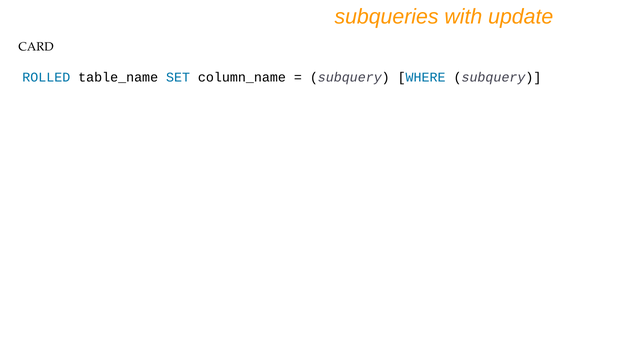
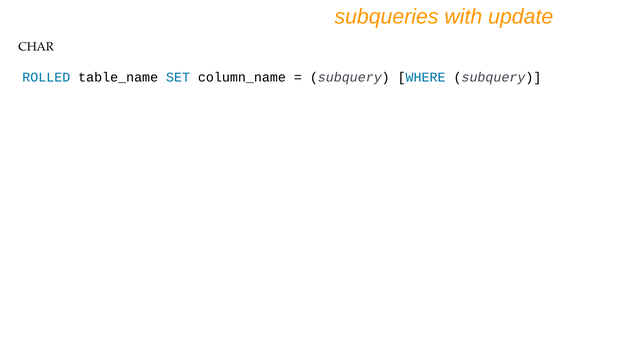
CARD: CARD -> CHAR (36, 47)
